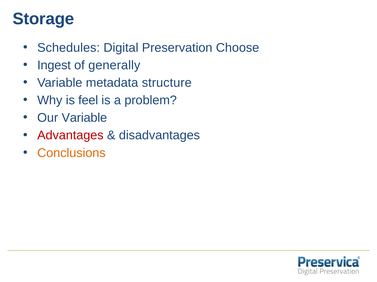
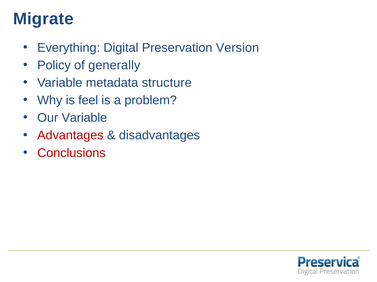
Storage: Storage -> Migrate (43, 19)
Schedules: Schedules -> Everything (69, 48)
Choose: Choose -> Version (238, 48)
Ingest: Ingest -> Policy (54, 65)
Conclusions colour: orange -> red (71, 153)
